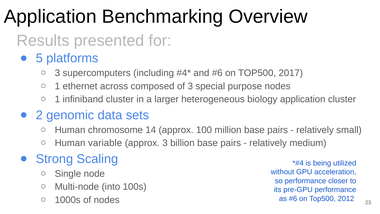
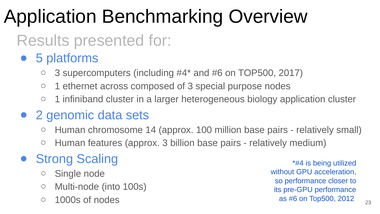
variable: variable -> features (105, 143)
